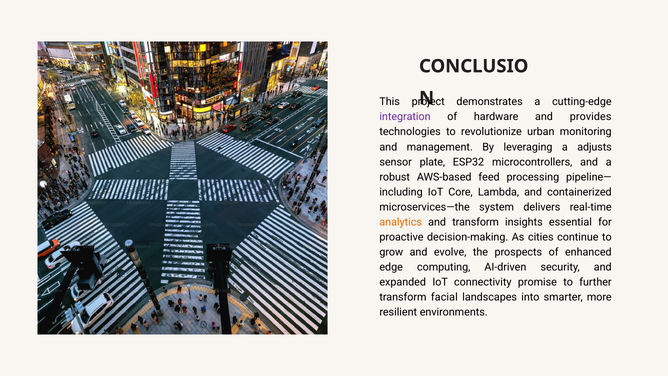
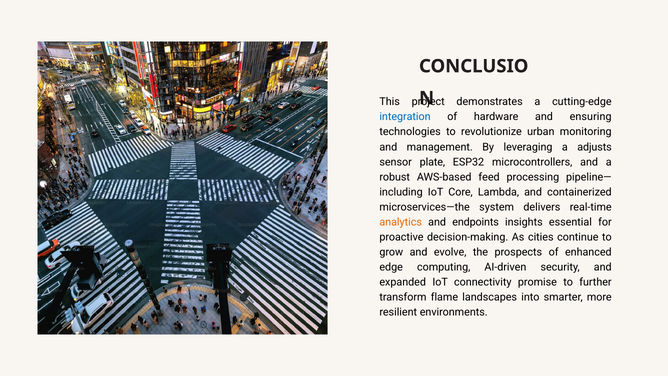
integration colour: purple -> blue (405, 117)
provides: provides -> ensuring (591, 117)
and transform: transform -> endpoints (476, 222)
facial: facial -> flame (444, 297)
